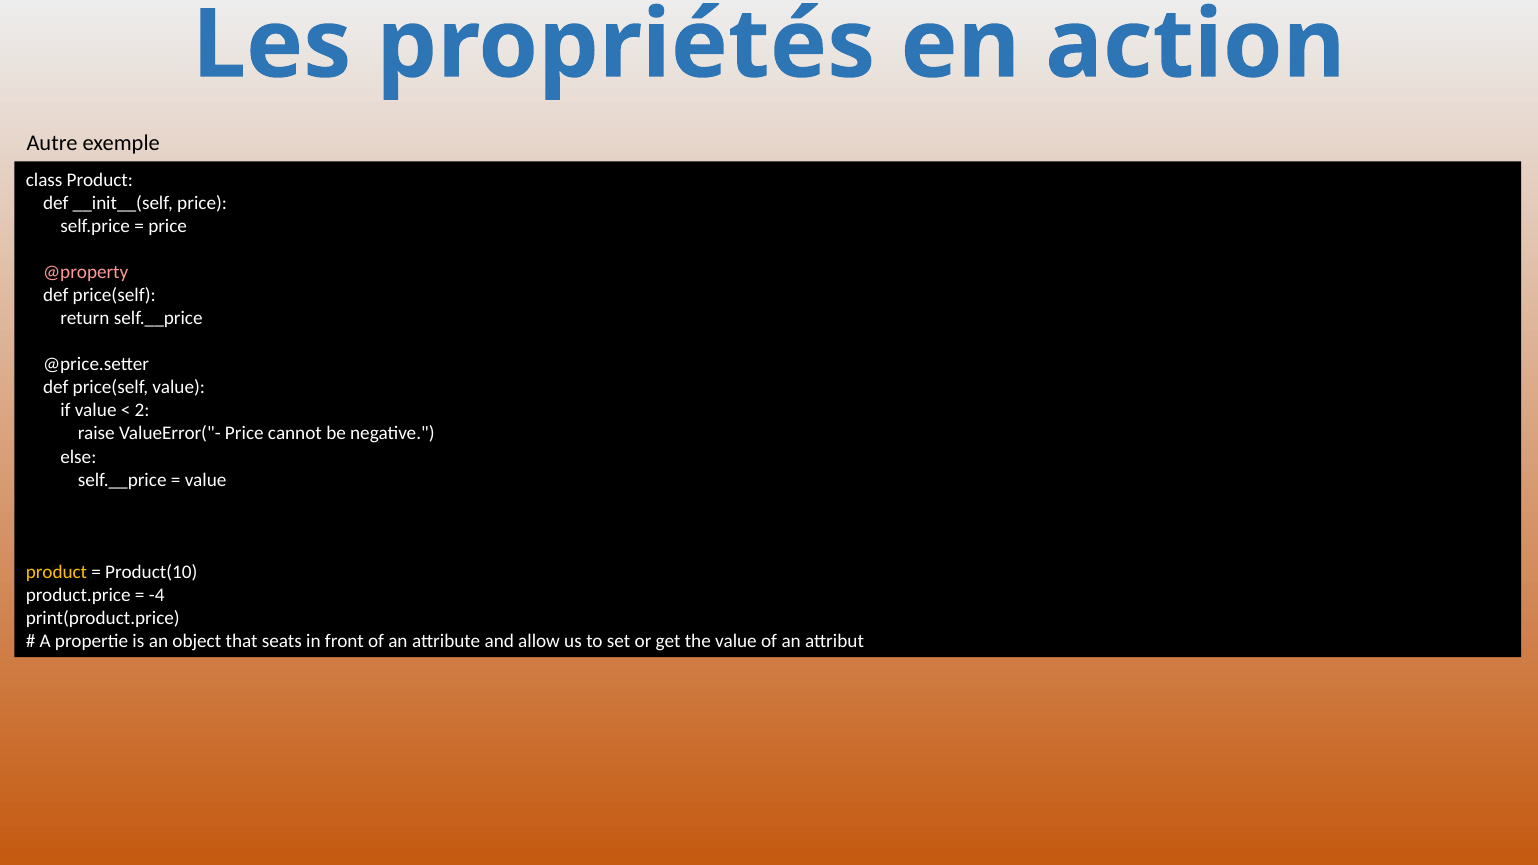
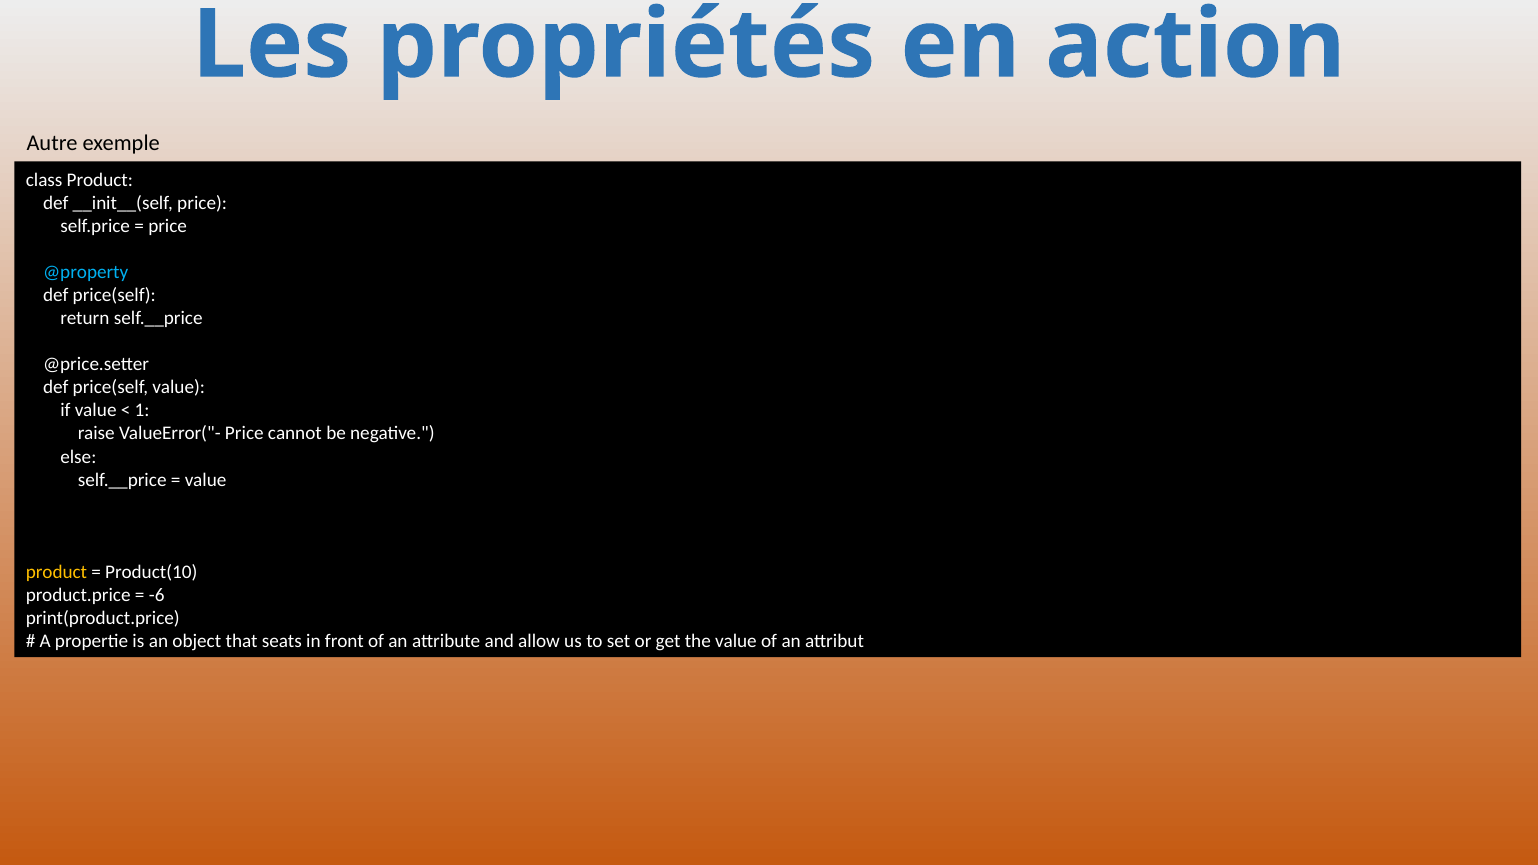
@property colour: pink -> light blue (86, 272)
2: 2 -> 1 (142, 411)
-4: -4 -> -6 (157, 595)
